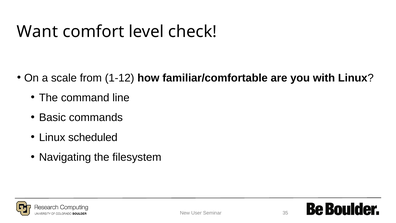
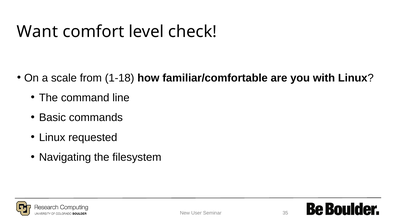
1-12: 1-12 -> 1-18 (120, 78)
scheduled: scheduled -> requested (93, 137)
